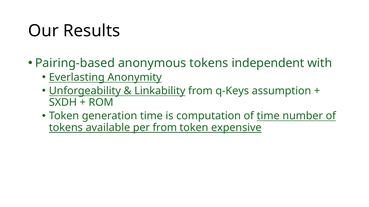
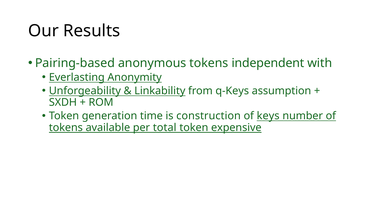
computation: computation -> construction (209, 116)
of time: time -> keys (268, 116)
per from: from -> total (165, 128)
